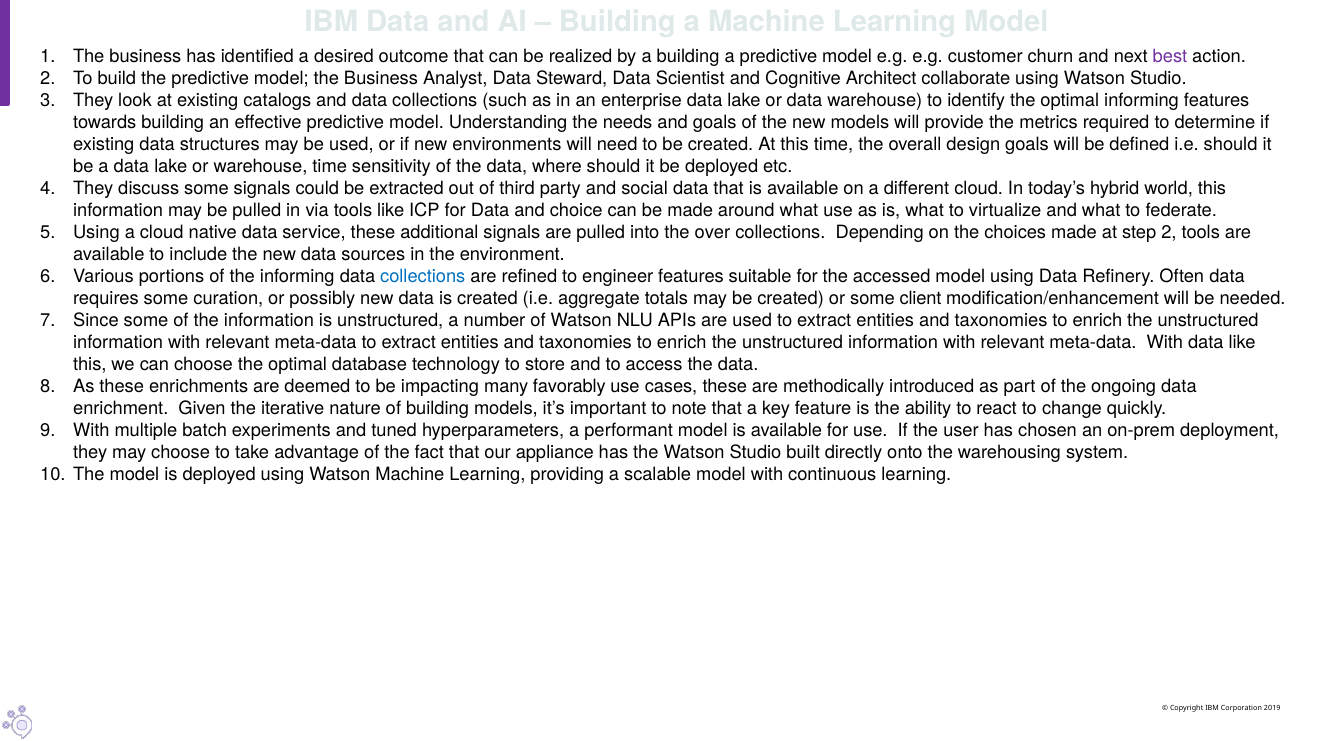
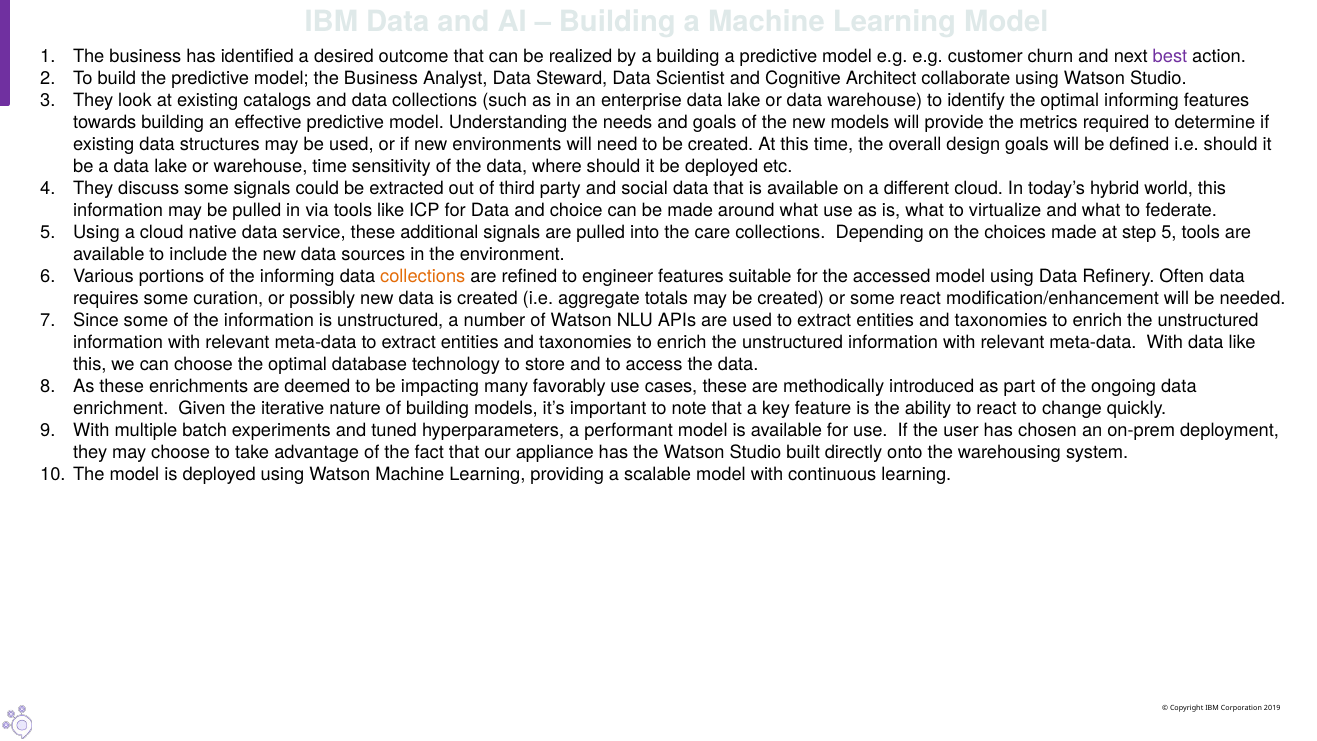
over: over -> care (712, 233)
step 2: 2 -> 5 (1169, 233)
collections colour: blue -> orange (423, 277)
some client: client -> react (920, 299)
